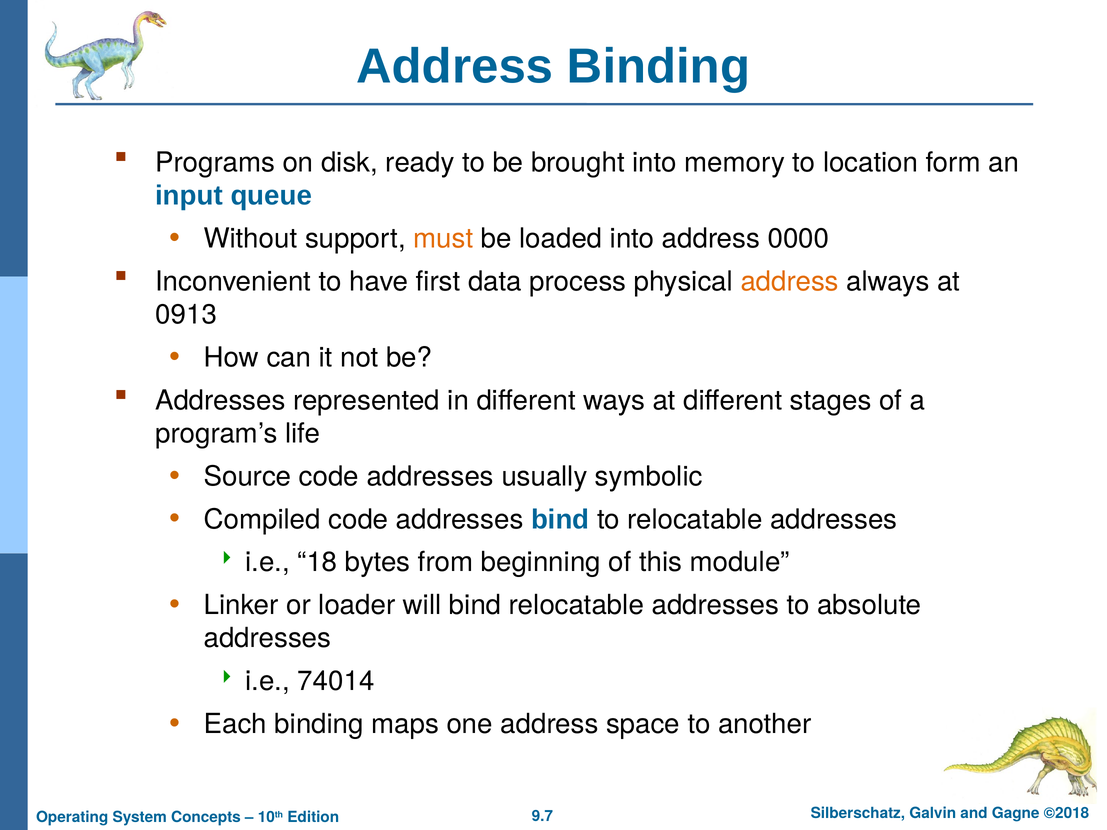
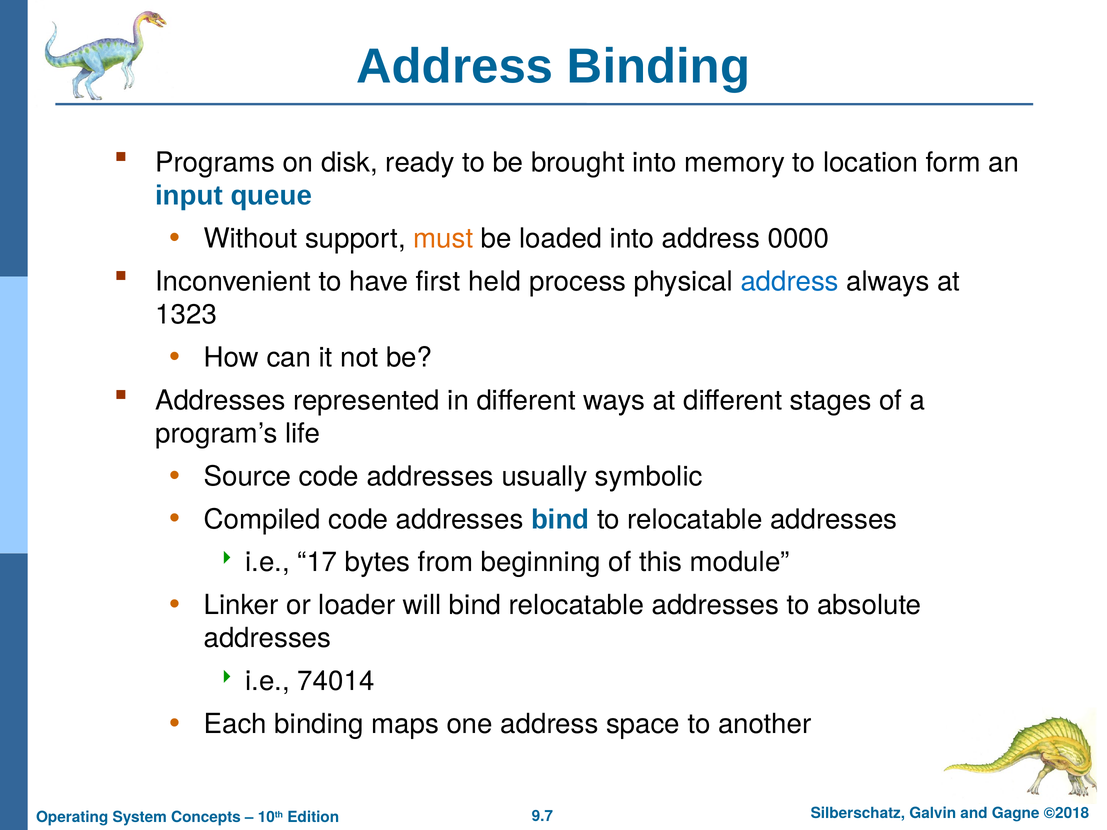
data: data -> held (495, 282)
address colour: orange -> blue (790, 282)
0913: 0913 -> 1323 (186, 315)
18: 18 -> 17 (317, 562)
